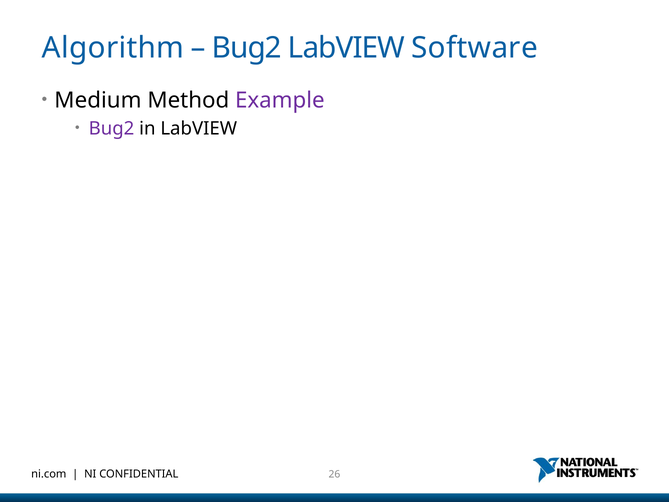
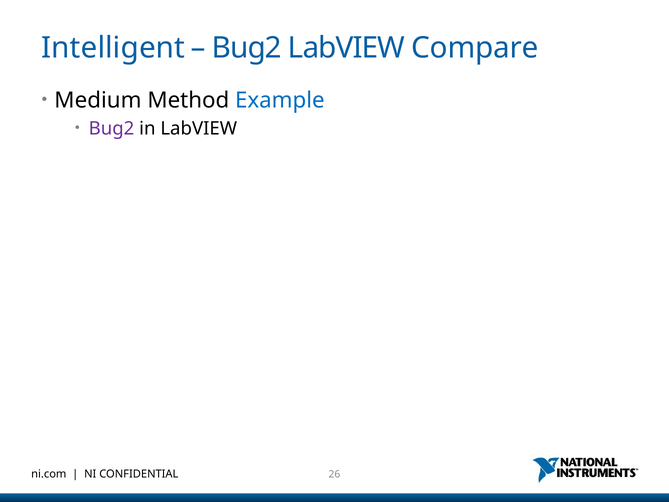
Algorithm: Algorithm -> Intelligent (113, 48)
Software: Software -> Compare (475, 48)
Example colour: purple -> blue (280, 100)
